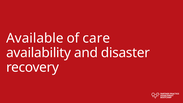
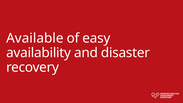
care: care -> easy (96, 38)
